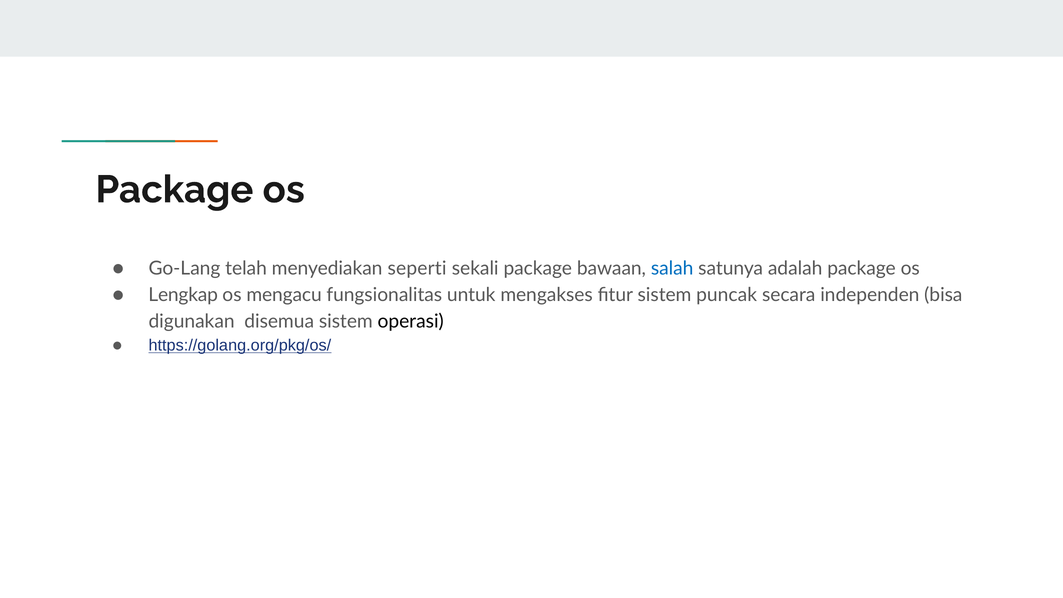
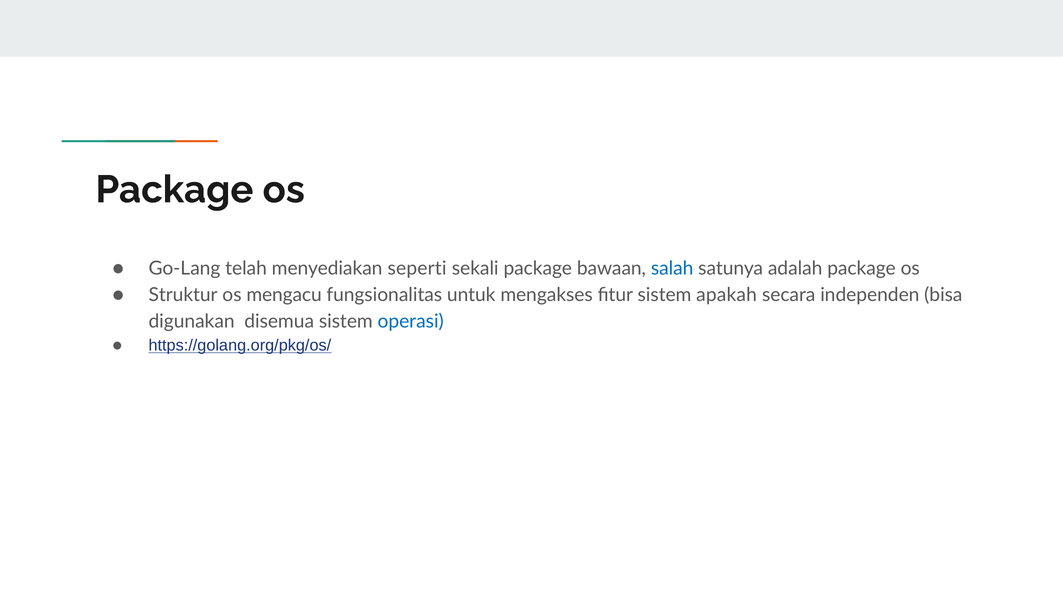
Lengkap: Lengkap -> Struktur (183, 295)
puncak: puncak -> apakah (727, 295)
operasi colour: black -> blue (411, 322)
